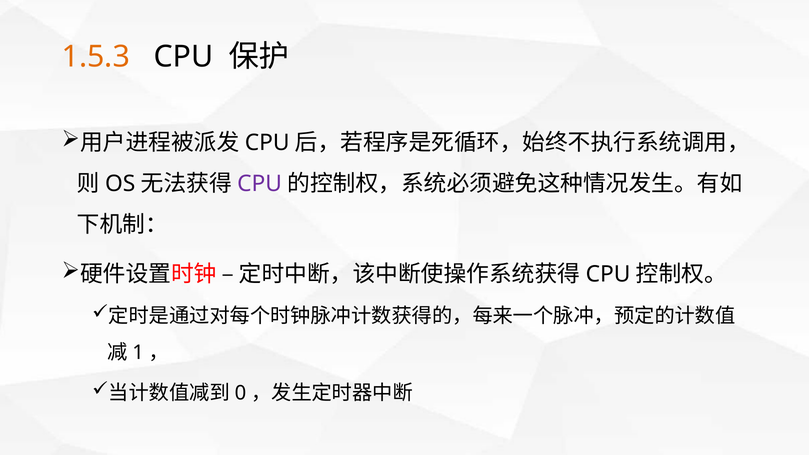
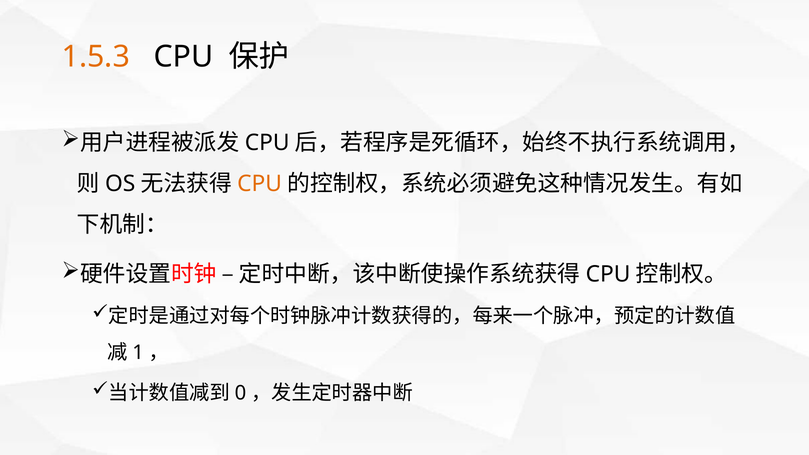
CPU colour: purple -> orange (260, 184)
